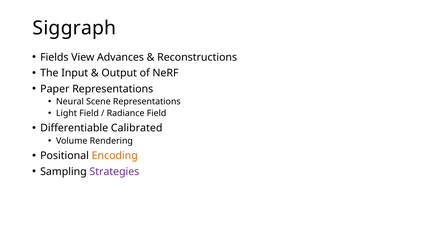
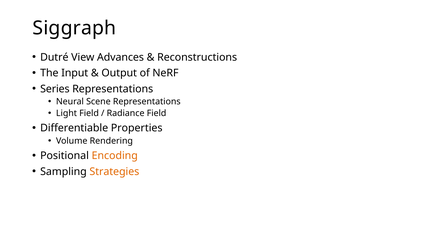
Fields: Fields -> Dutré (54, 57)
Paper: Paper -> Series (55, 89)
Calibrated: Calibrated -> Properties (137, 128)
Strategies colour: purple -> orange (114, 172)
